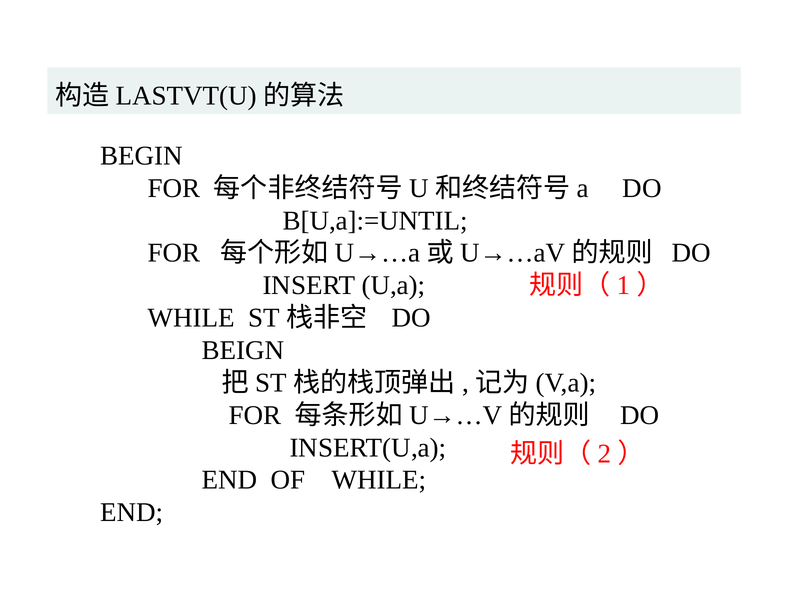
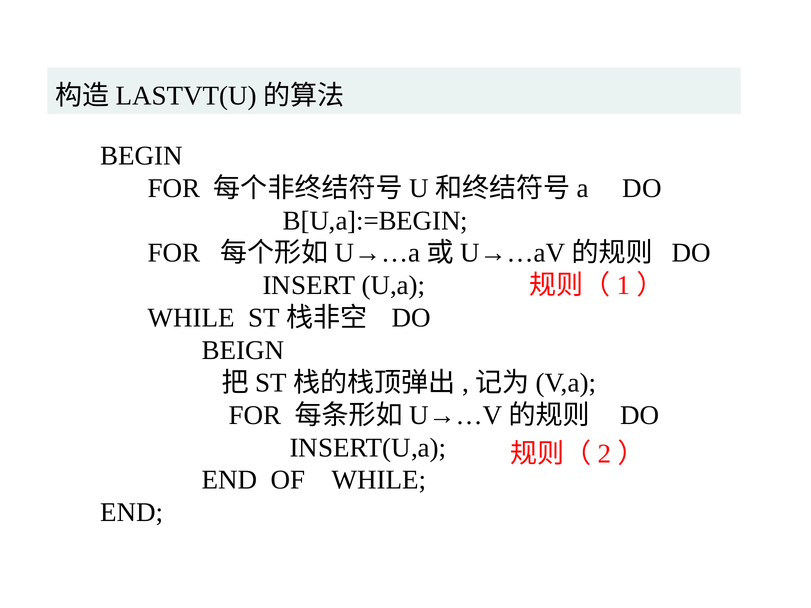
B[U,a]:=UNTIL: B[U,a]:=UNTIL -> B[U,a]:=BEGIN (375, 221)
